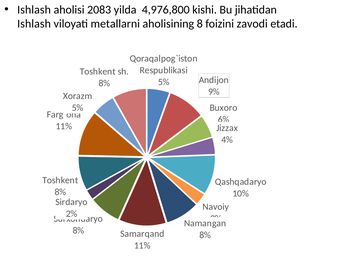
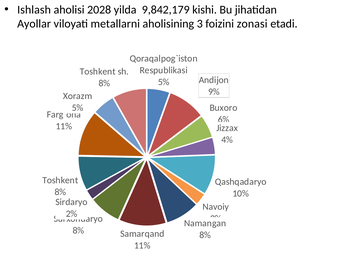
2083: 2083 -> 2028 (99, 10)
4,976,800: 4,976,800 -> 9,842,179 (166, 10)
Ishlash: Ishlash -> Ayollar (34, 24)
8: 8 -> 3 (200, 24)
zavodi: zavodi -> zonasi (252, 24)
